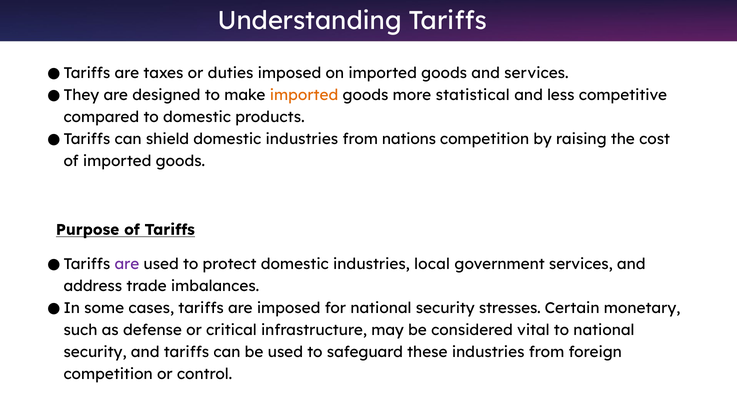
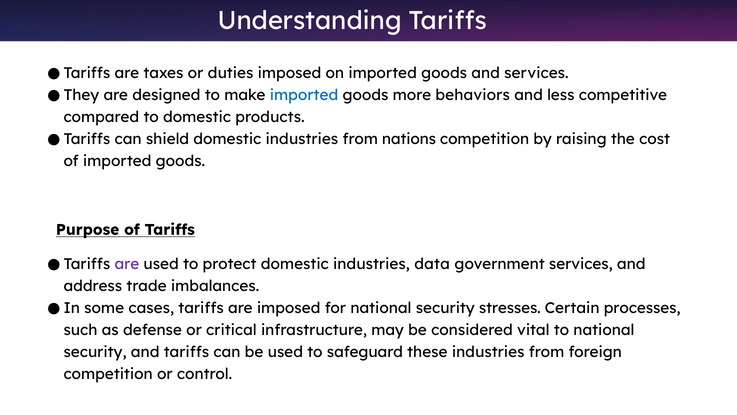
imported colour: orange -> blue (304, 95)
statistical: statistical -> behaviors (473, 95)
local: local -> data (432, 264)
monetary: monetary -> processes (642, 308)
